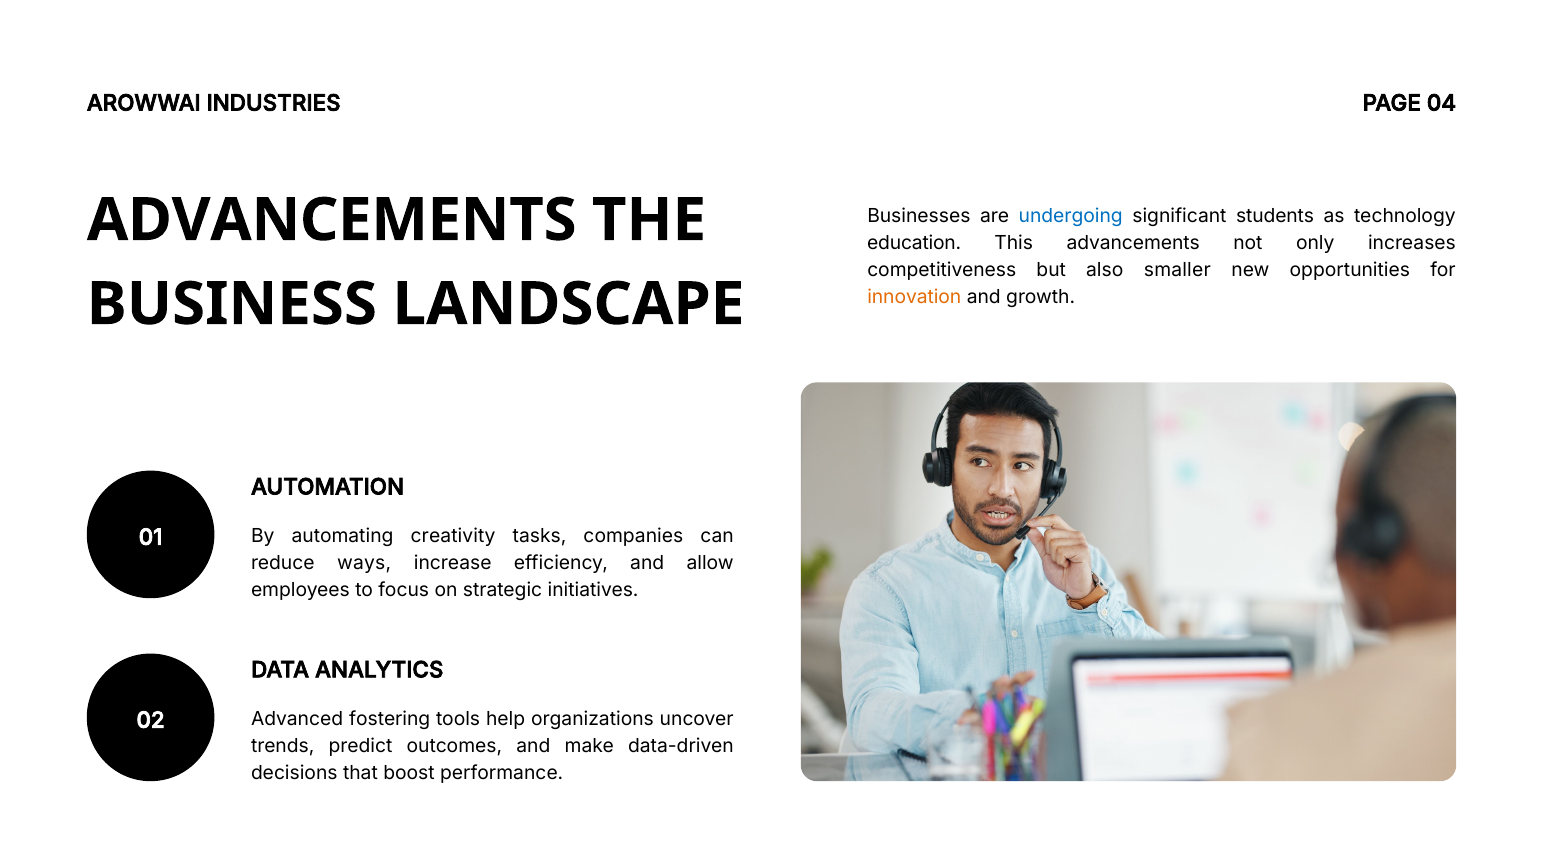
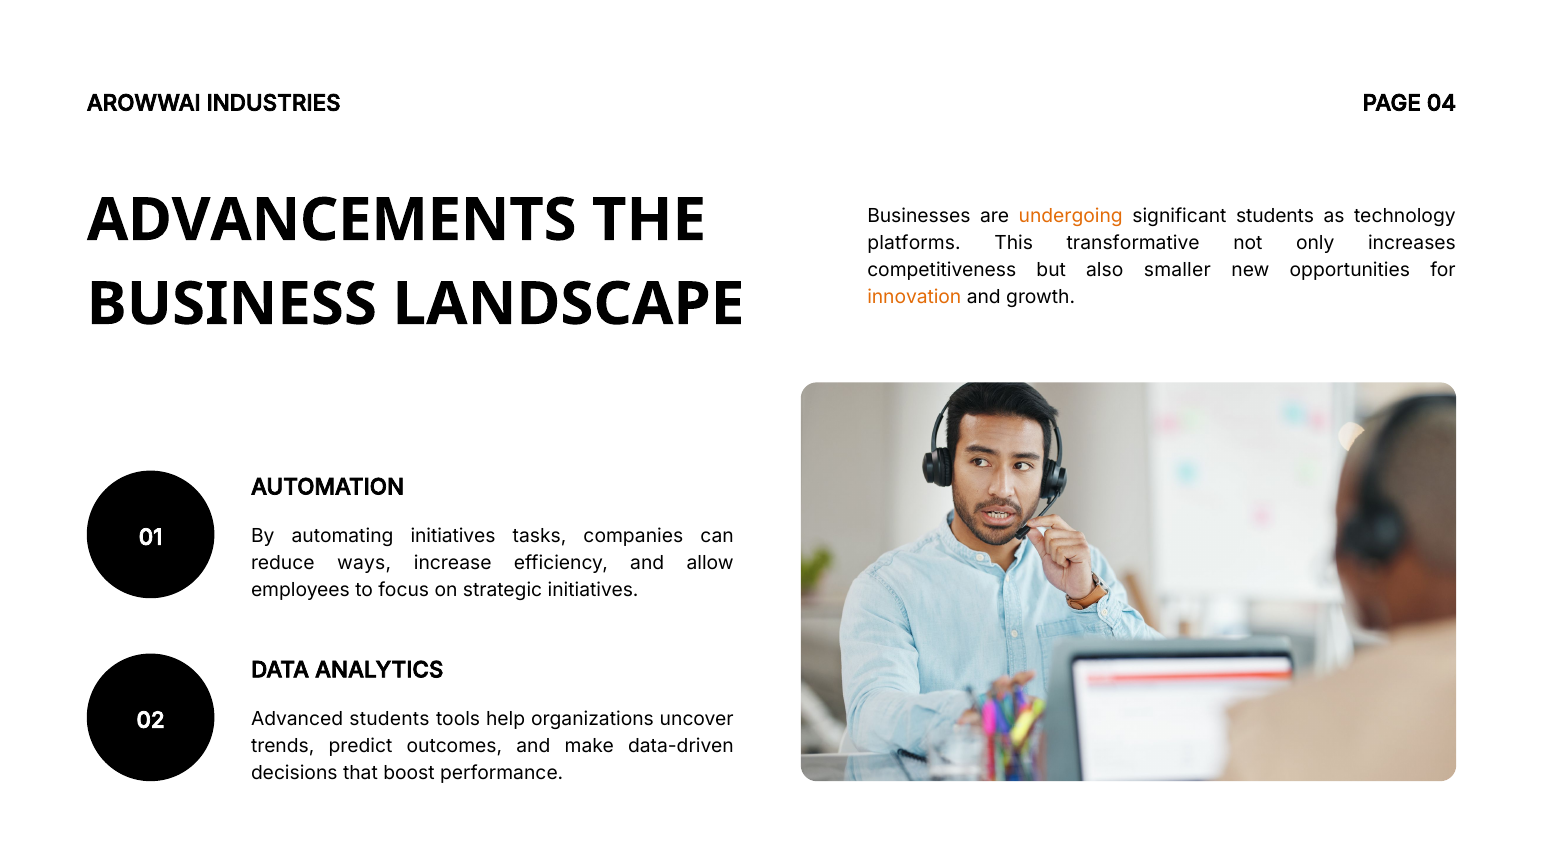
undergoing colour: blue -> orange (1071, 216)
education: education -> platforms (914, 243)
This advancements: advancements -> transformative (1133, 243)
automating creativity: creativity -> initiatives (453, 536)
Advanced fostering: fostering -> students (390, 719)
